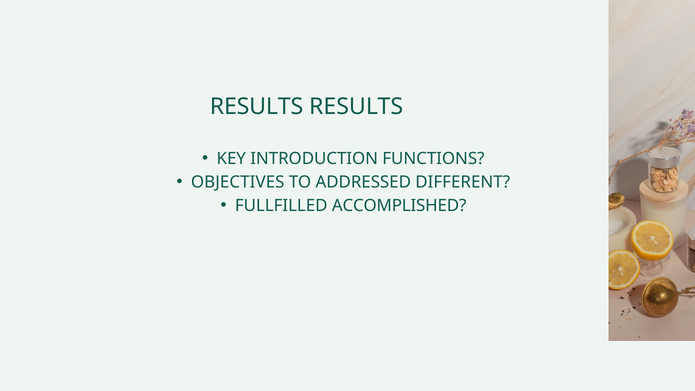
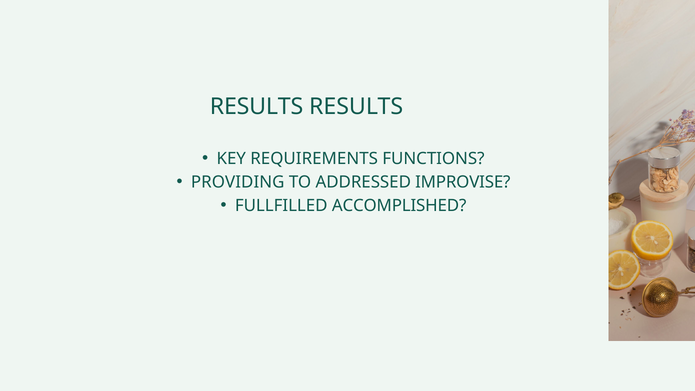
INTRODUCTION: INTRODUCTION -> REQUIREMENTS (314, 159)
OBJECTIVES: OBJECTIVES -> PROVIDING (238, 182)
DIFFERENT: DIFFERENT -> IMPROVISE (463, 182)
